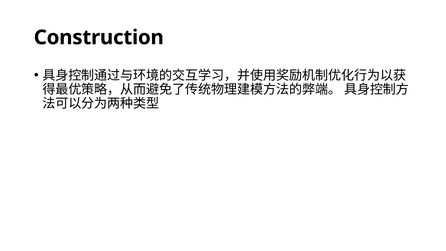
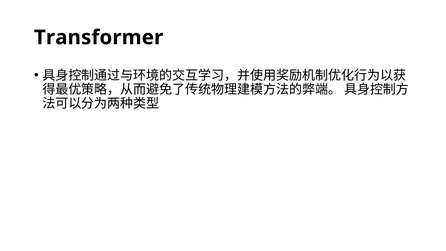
Construction: Construction -> Transformer (99, 37)
